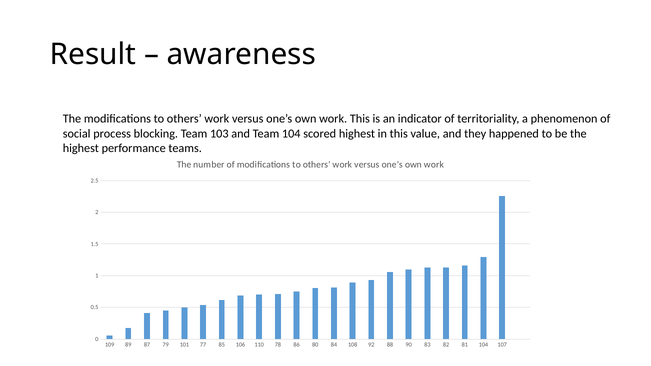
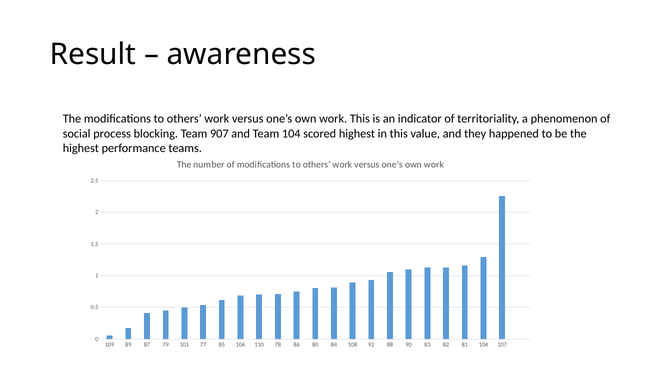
103: 103 -> 907 (219, 134)
